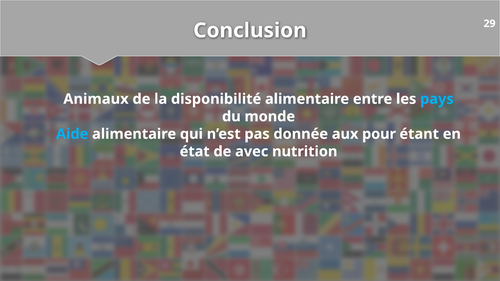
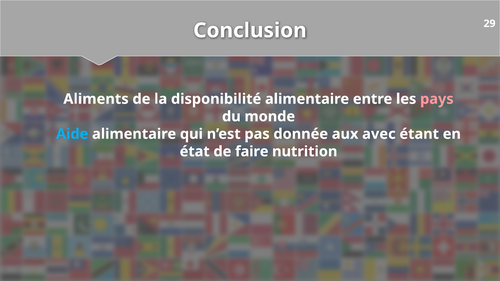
Animaux: Animaux -> Aliments (96, 99)
pays colour: light blue -> pink (437, 99)
pour: pour -> avec (379, 134)
avec: avec -> faire (252, 152)
